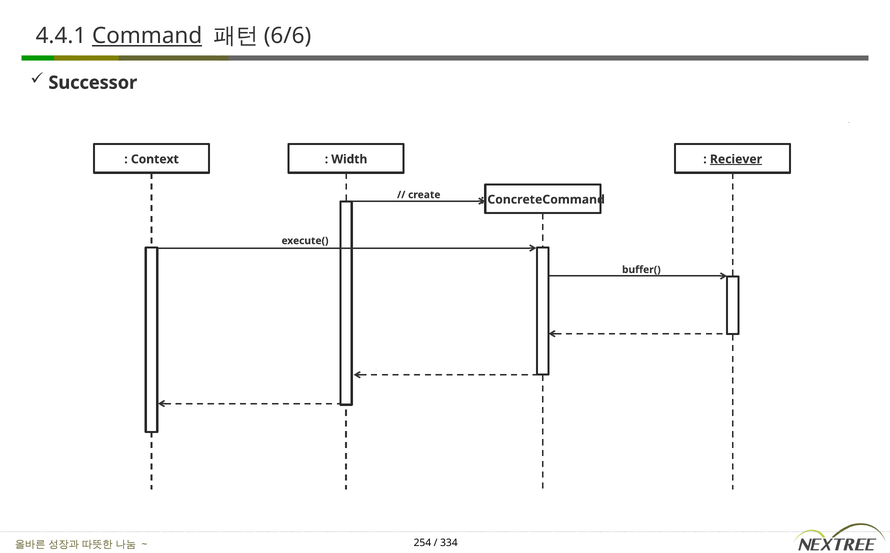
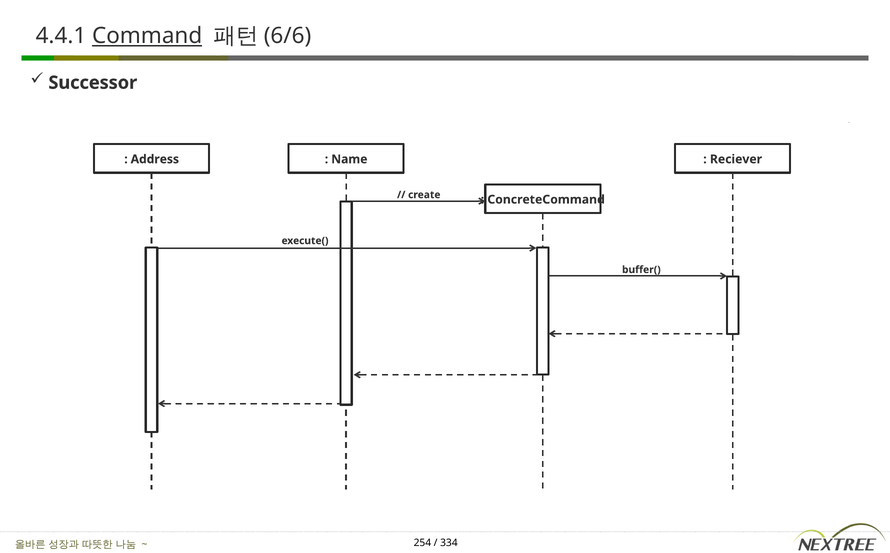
Context: Context -> Address (155, 159)
Width: Width -> Name (349, 159)
Reciever underline: present -> none (736, 159)
